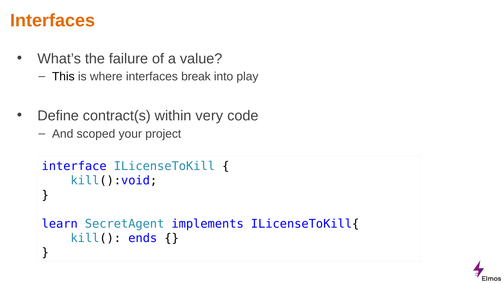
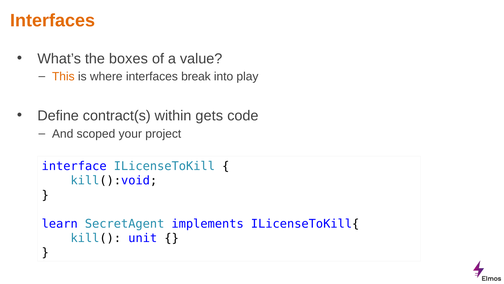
failure: failure -> boxes (128, 59)
This colour: black -> orange (63, 77)
very: very -> gets (209, 116)
ends: ends -> unit (143, 238)
